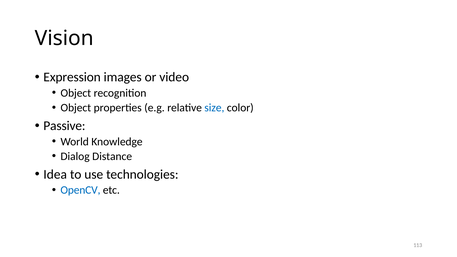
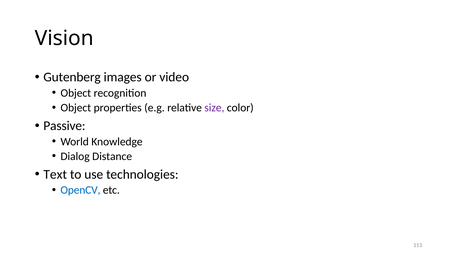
Expression: Expression -> Gutenberg (72, 77)
size colour: blue -> purple (214, 108)
Idea: Idea -> Text (55, 174)
